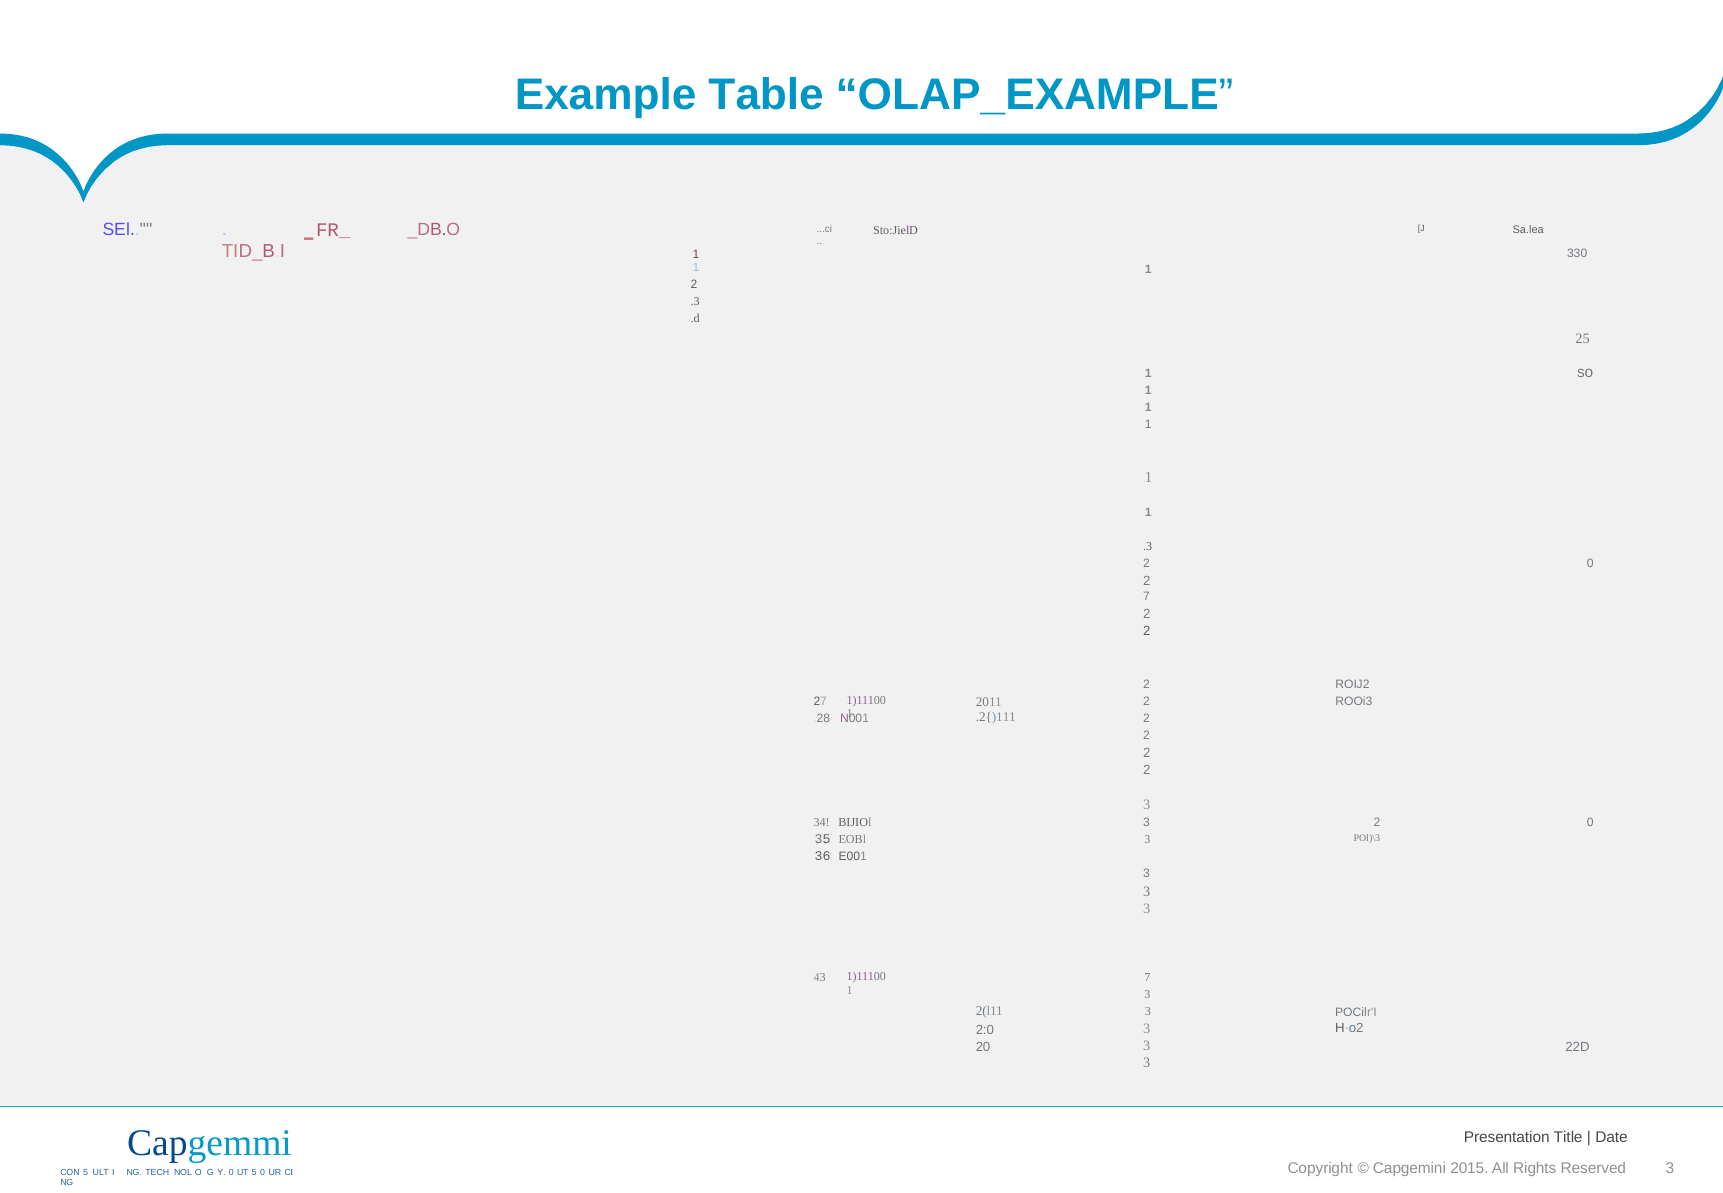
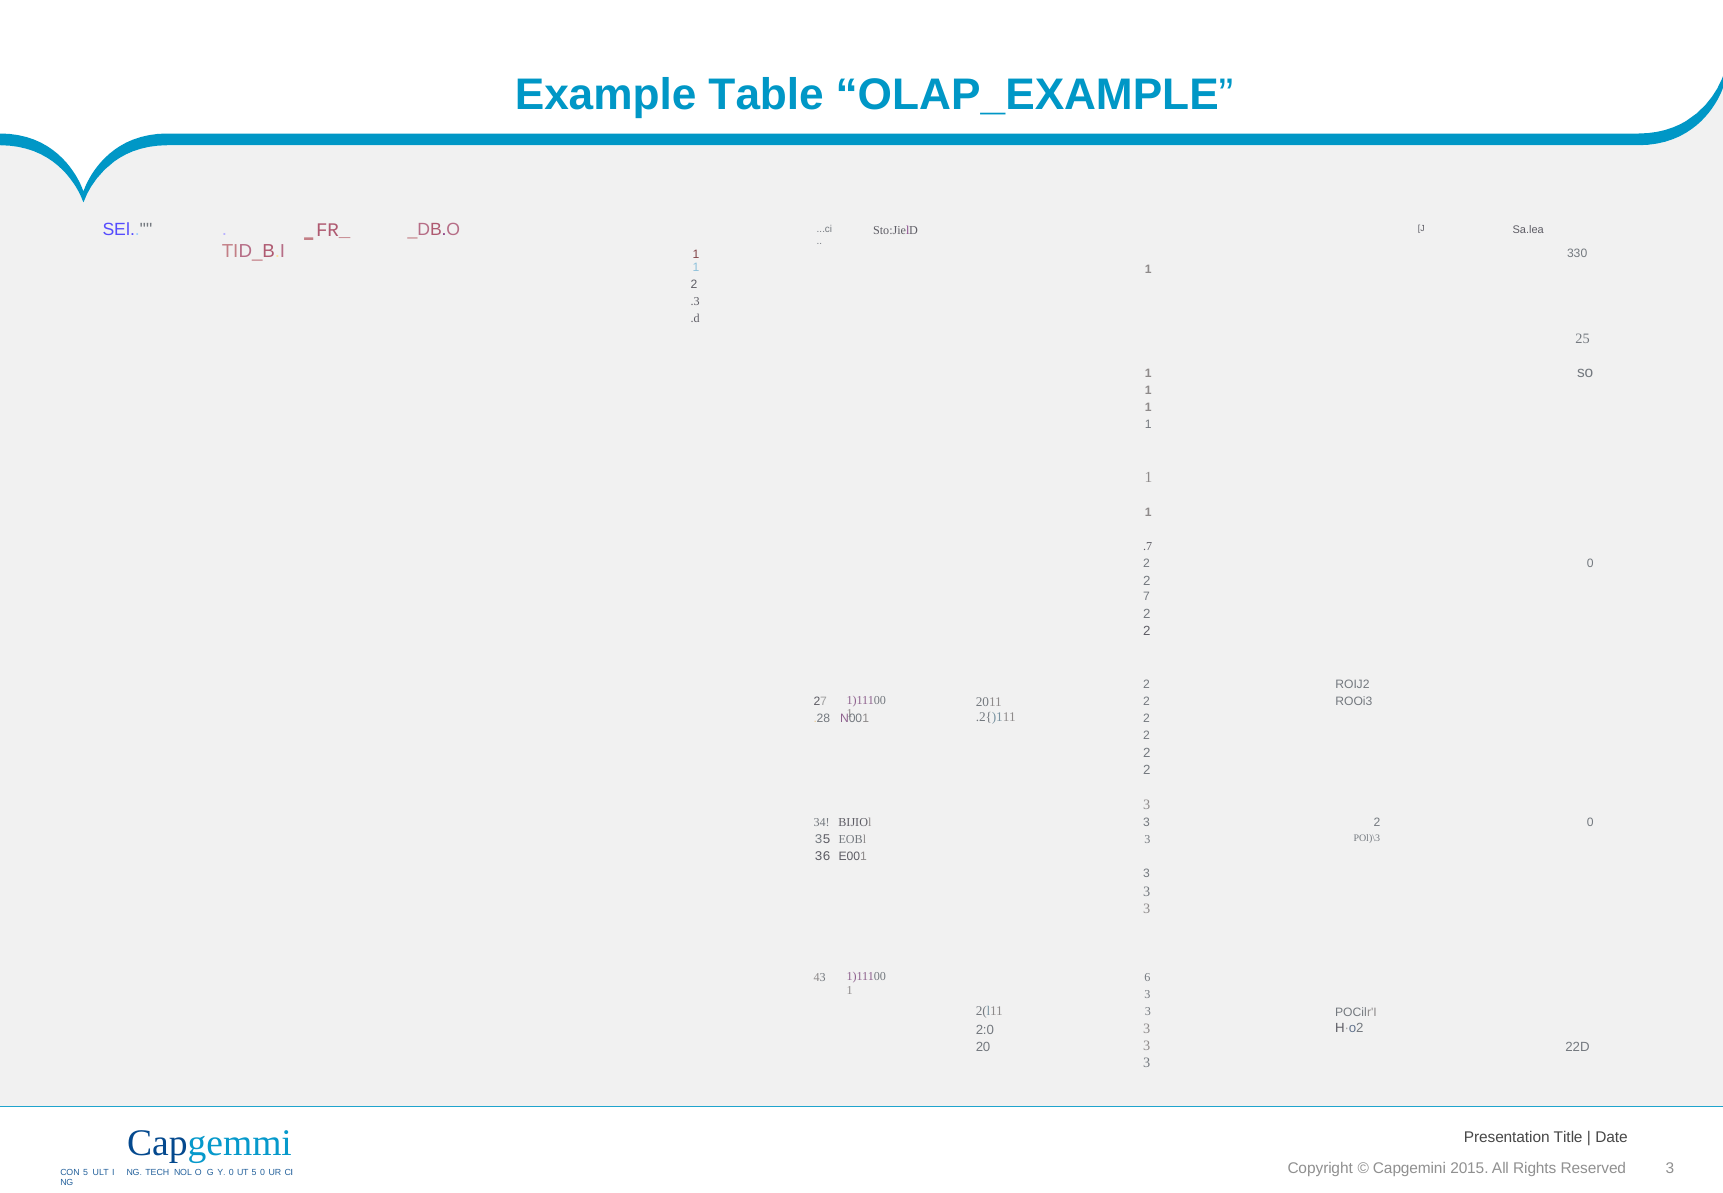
.3: .3 -> .7 (1148, 546)
43 7: 7 -> 6 (1147, 977)
